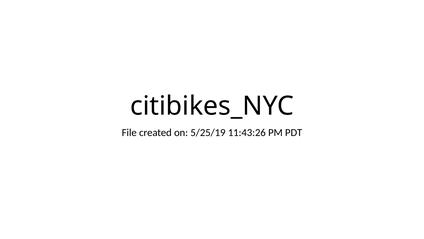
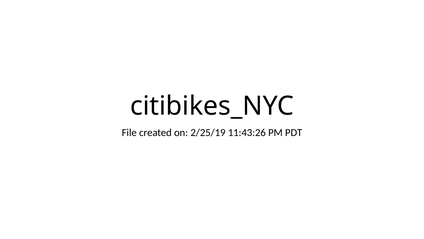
5/25/19: 5/25/19 -> 2/25/19 (208, 133)
